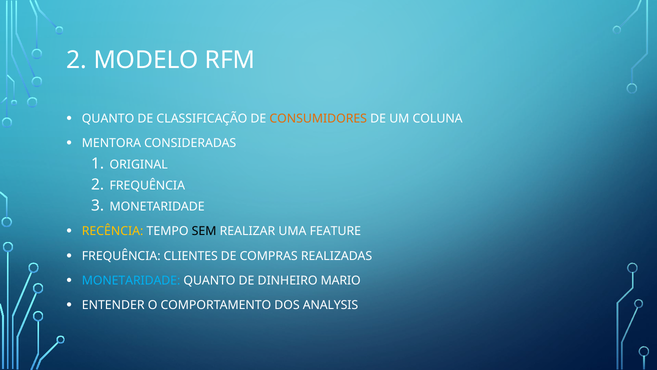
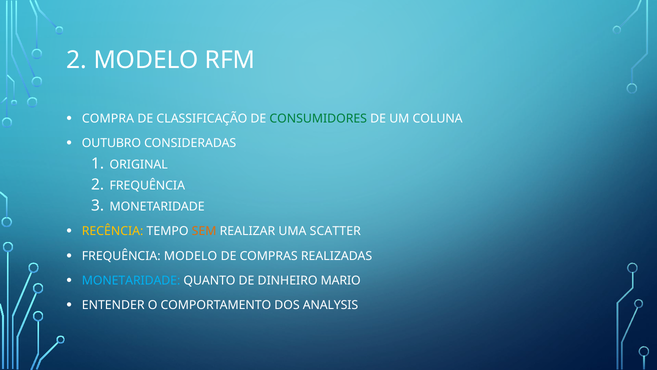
QUANTO: QUANTO -> COMPRA (108, 119)
CONSUMIDORES colour: orange -> green (318, 119)
MENTORA: MENTORA -> OUTUBRO (111, 143)
SEM colour: black -> orange (204, 231)
FEATURE: FEATURE -> SCATTER (335, 231)
FREQUÊNCIA CLIENTES: CLIENTES -> MODELO (191, 256)
